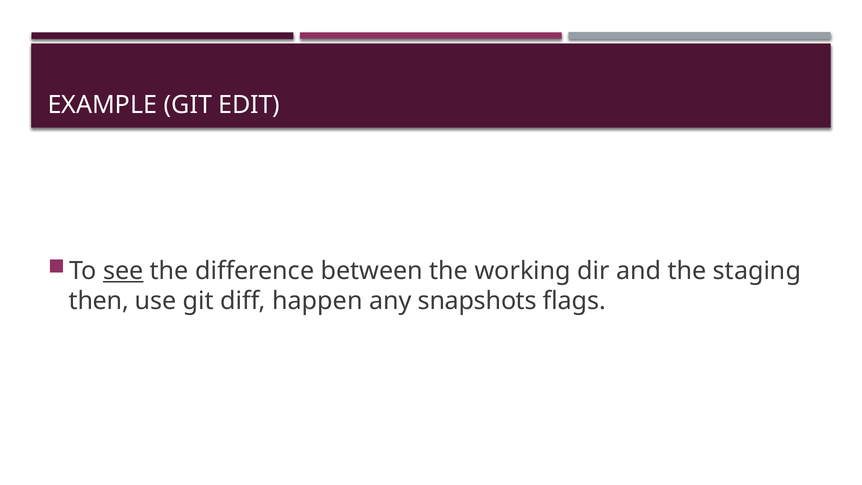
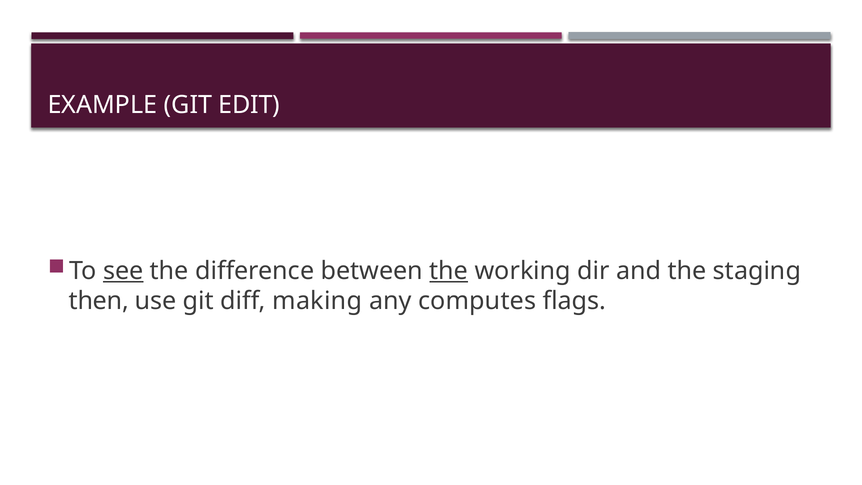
the underline: none -> present (449, 271)
happen: happen -> making (317, 301)
snapshots: snapshots -> computes (477, 301)
